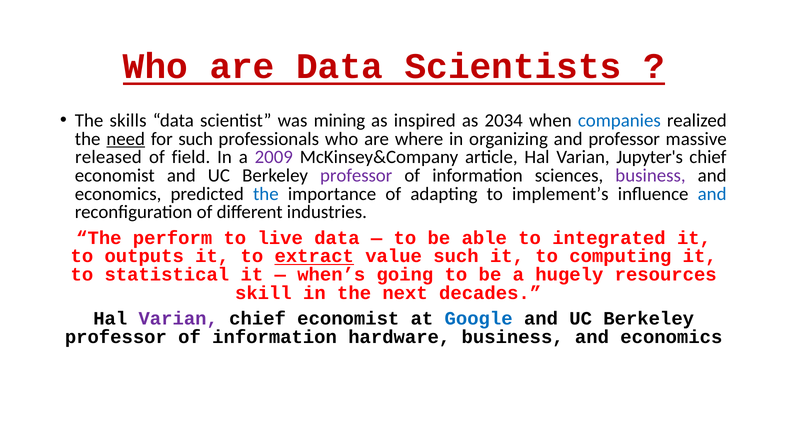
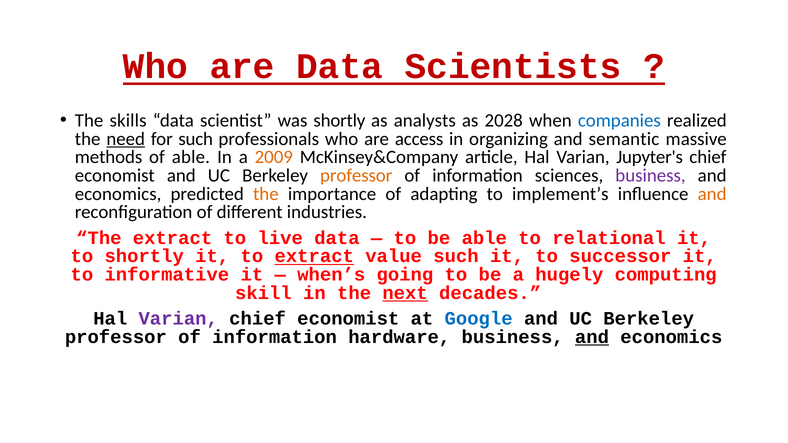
was mining: mining -> shortly (339, 121)
inspired: inspired -> analysts (425, 121)
2034: 2034 -> 2028 (504, 121)
where: where -> access (419, 139)
and professor: professor -> semantic (624, 139)
released: released -> methods (109, 157)
of field: field -> able (191, 157)
2009 colour: purple -> orange (274, 157)
professor colour: purple -> orange (356, 176)
the colour: blue -> orange (266, 194)
and colour: blue -> orange (712, 194)
The perform: perform -> extract (173, 238)
integrated: integrated -> relational (609, 238)
to outputs: outputs -> shortly (144, 256)
computing: computing -> successor (620, 256)
statistical: statistical -> informative (167, 275)
resources: resources -> computing (666, 275)
next underline: none -> present (405, 293)
and underline: none -> present (592, 337)
